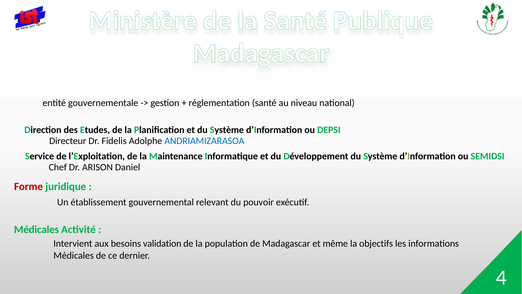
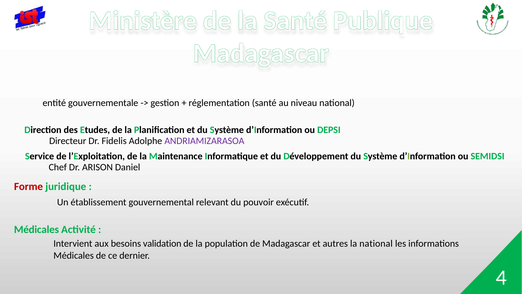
ANDRIAMIZARASOA colour: blue -> purple (204, 141)
même: même -> autres (335, 243)
la objectifs: objectifs -> national (376, 243)
